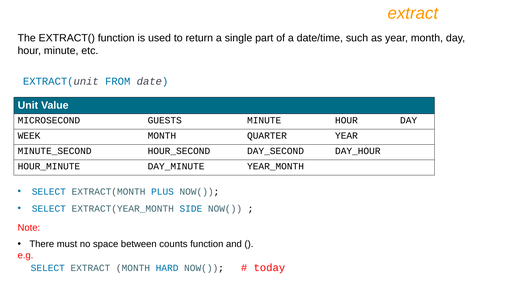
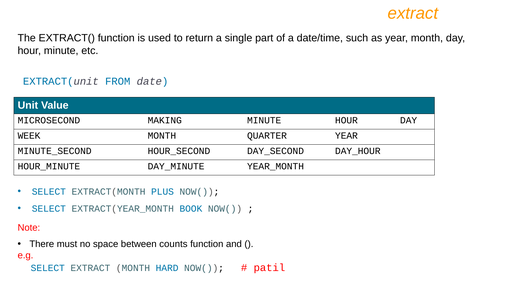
GUESTS: GUESTS -> MAKING (165, 120)
SIDE: SIDE -> BOOK (191, 209)
today: today -> patil (269, 268)
